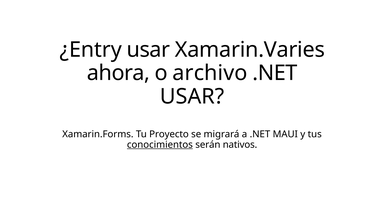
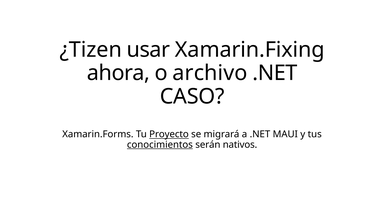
¿Entry: ¿Entry -> ¿Tizen (91, 50)
Xamarin.Varies: Xamarin.Varies -> Xamarin.Fixing (250, 50)
USAR: USAR -> CASO (192, 96)
Proyecto underline: none -> present (169, 134)
